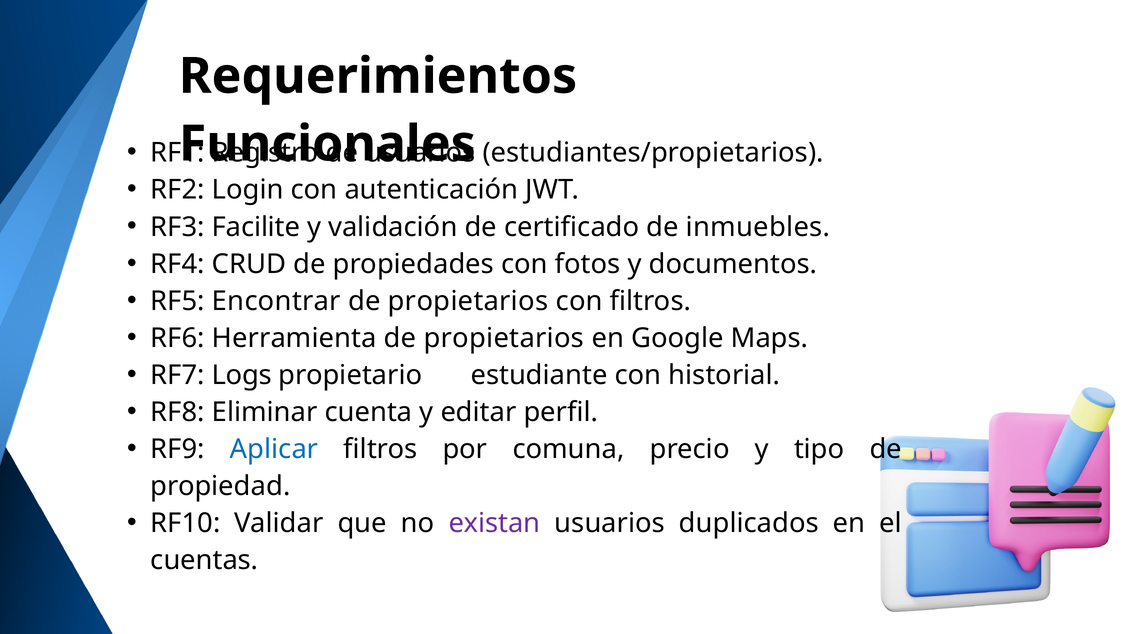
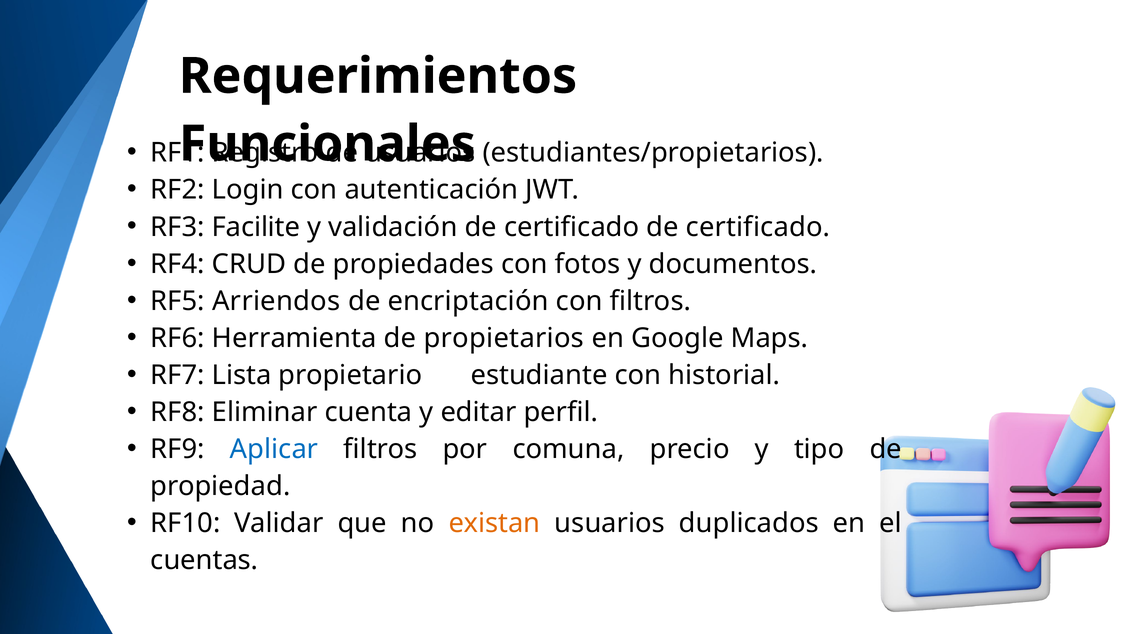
certificado de inmuebles: inmuebles -> certificado (758, 227)
Encontrar: Encontrar -> Arriendos (276, 301)
propietarios: propietarios -> encriptación (468, 301)
Logs: Logs -> Lista (242, 375)
existan colour: purple -> orange (494, 523)
